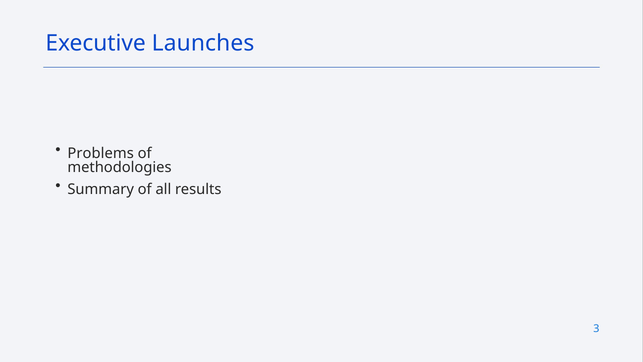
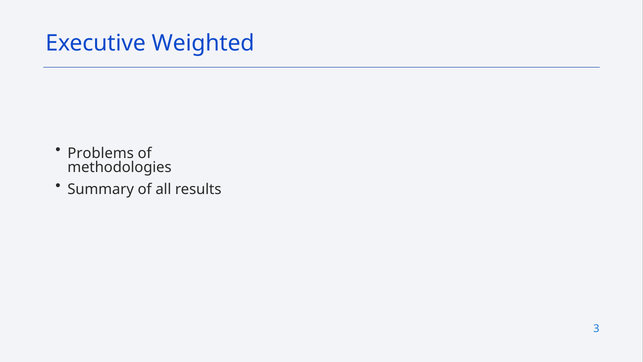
Launches: Launches -> Weighted (203, 43)
